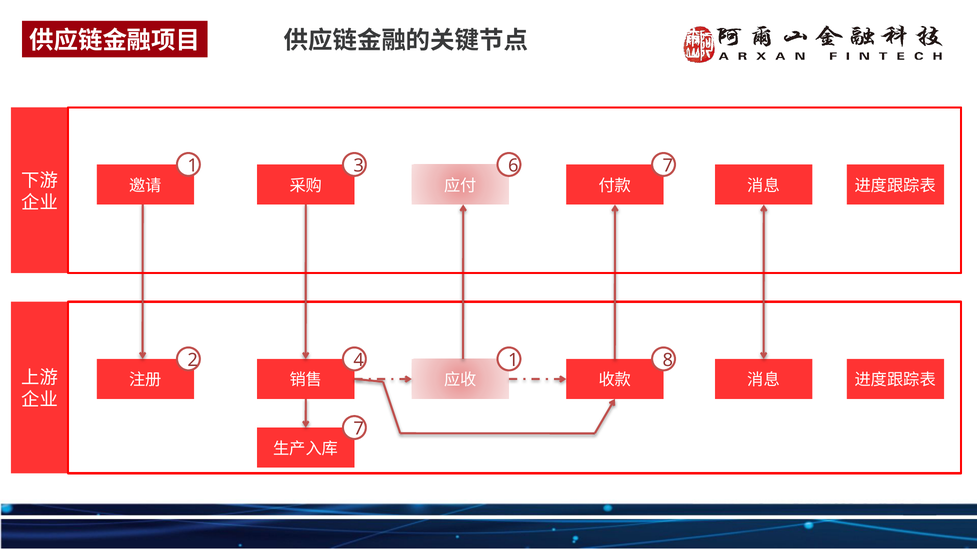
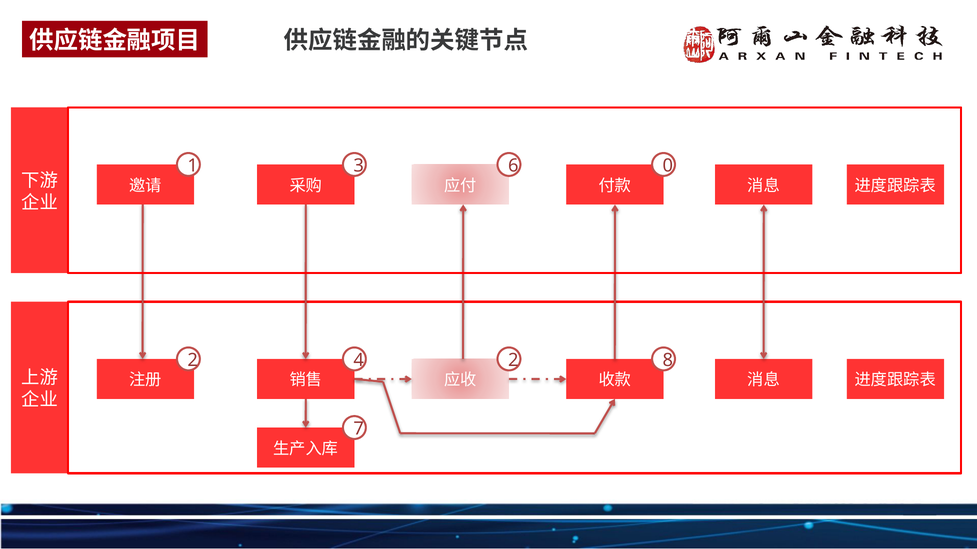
6 7: 7 -> 0 (668, 166)
4 1: 1 -> 2 (513, 361)
